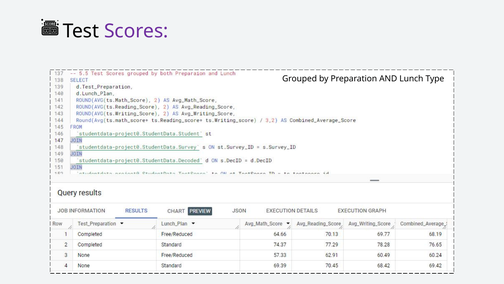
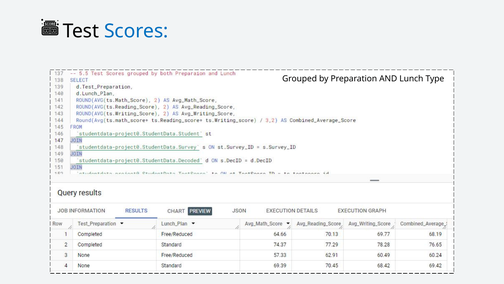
Scores colour: purple -> blue (136, 31)
